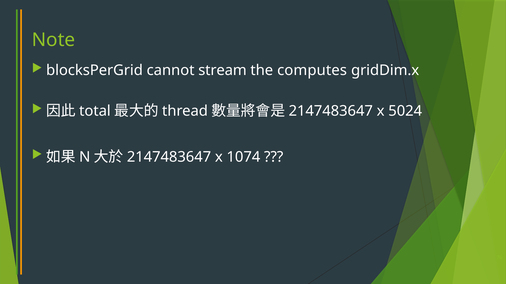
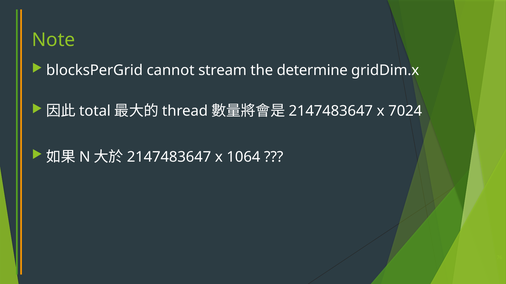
computes: computes -> determine (312, 70)
5024: 5024 -> 7024 (405, 111)
1074: 1074 -> 1064 (243, 157)
